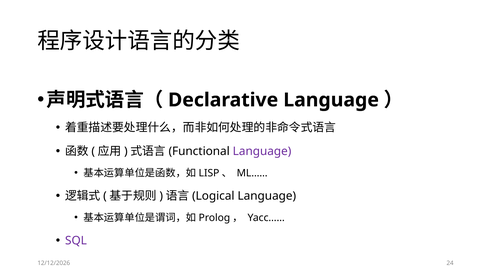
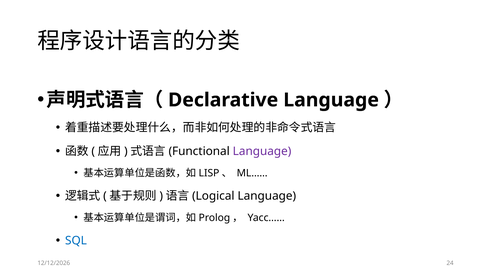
SQL colour: purple -> blue (76, 241)
